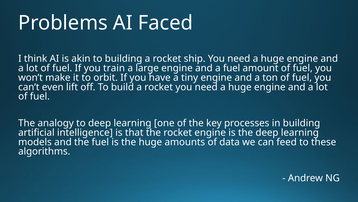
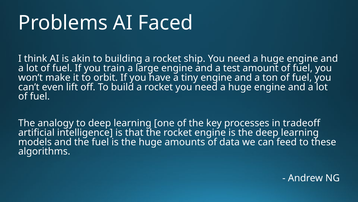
a fuel: fuel -> test (232, 68)
in building: building -> tradeoff (302, 123)
